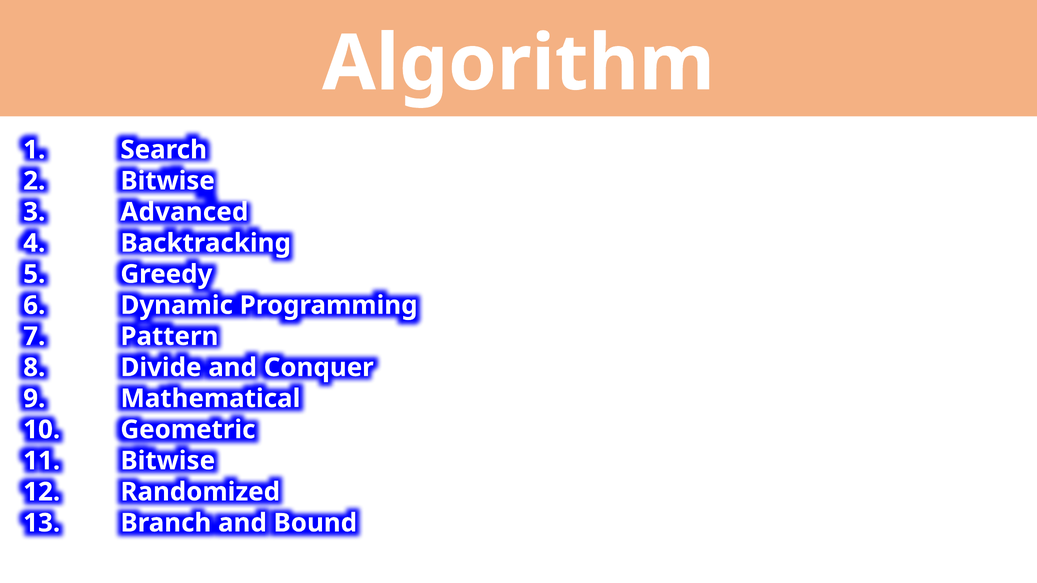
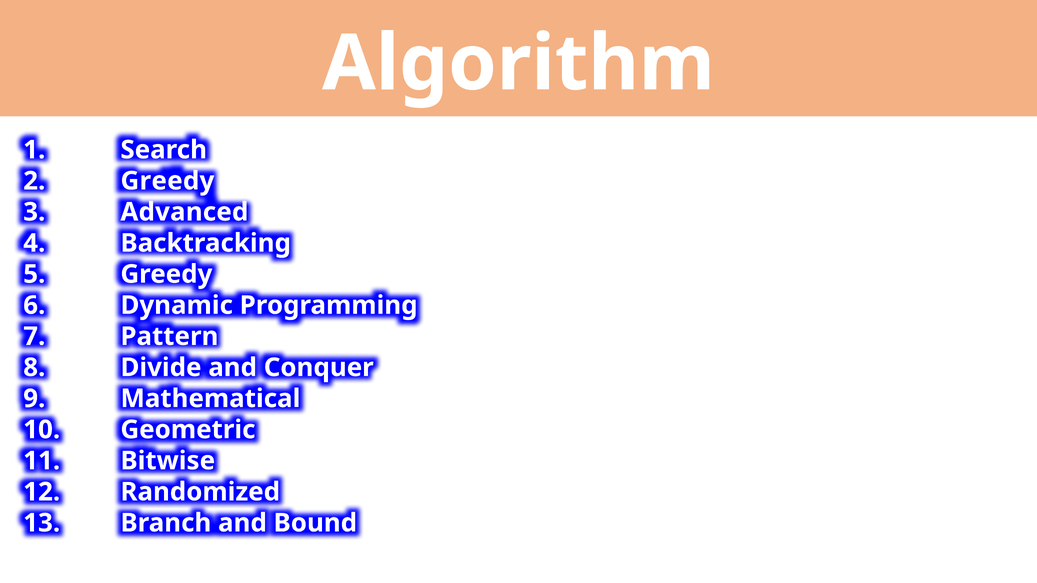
Bitwise: Bitwise -> Greedy (167, 181)
